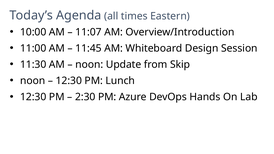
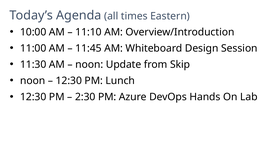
11:07: 11:07 -> 11:10 (88, 32)
